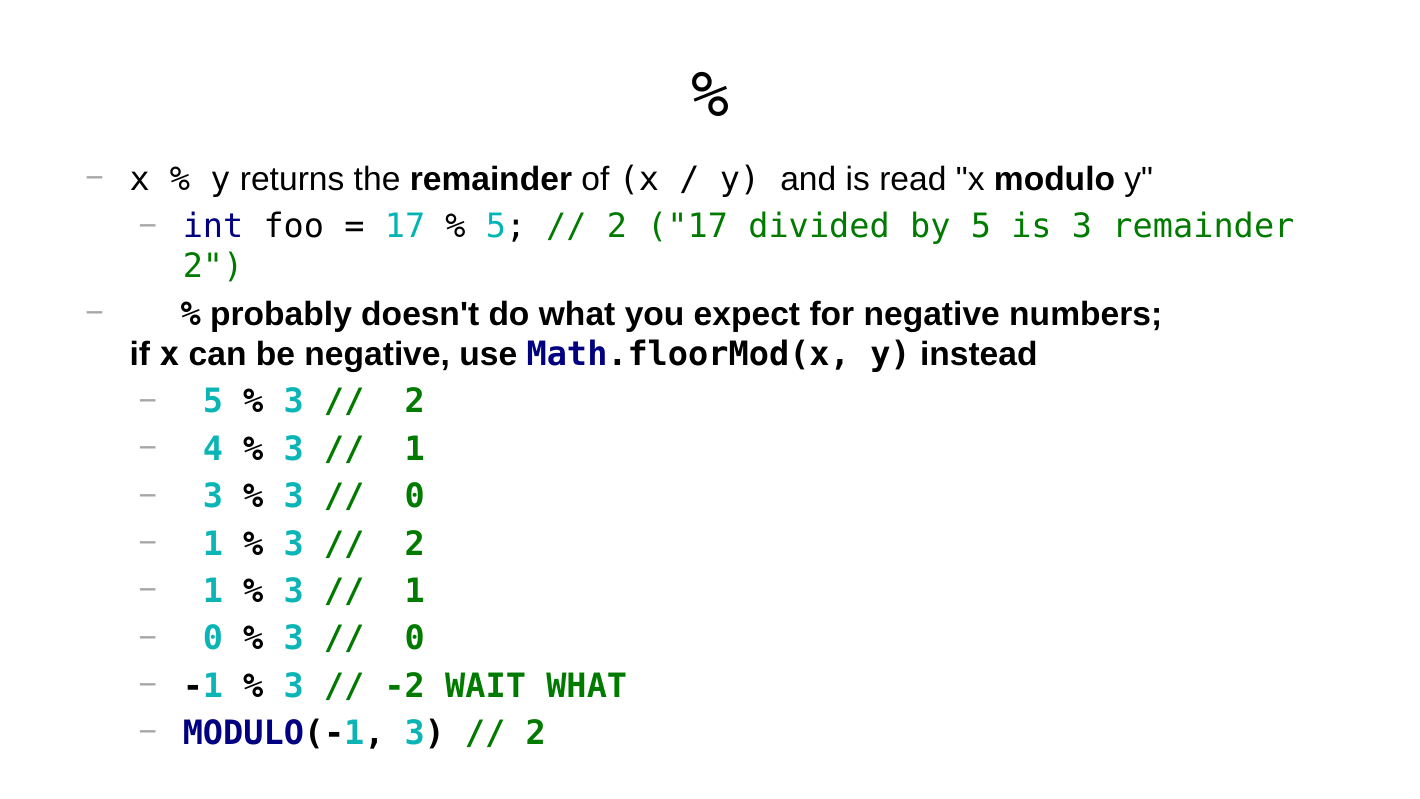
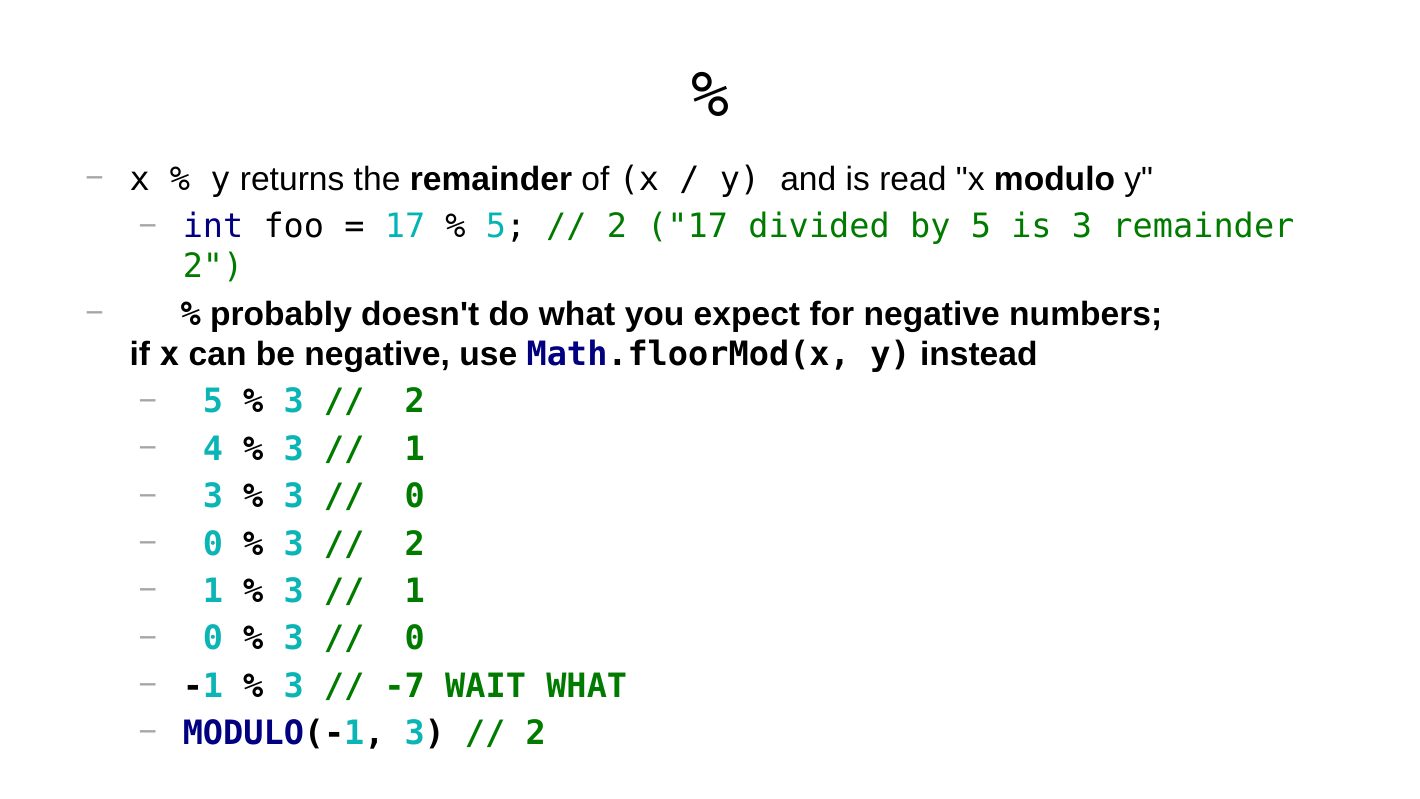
1: 1 -> 0 (213, 544)
-2: -2 -> -7 (405, 686)
